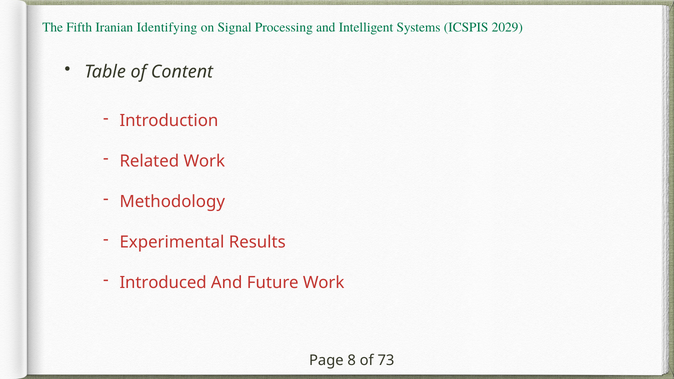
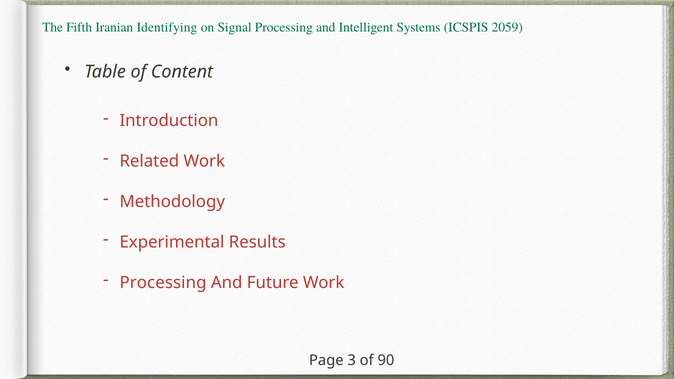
2029: 2029 -> 2059 (507, 28)
Introduced: Introduced -> Processing (163, 283)
8: 8 -> 3 (352, 361)
73: 73 -> 90 (386, 361)
